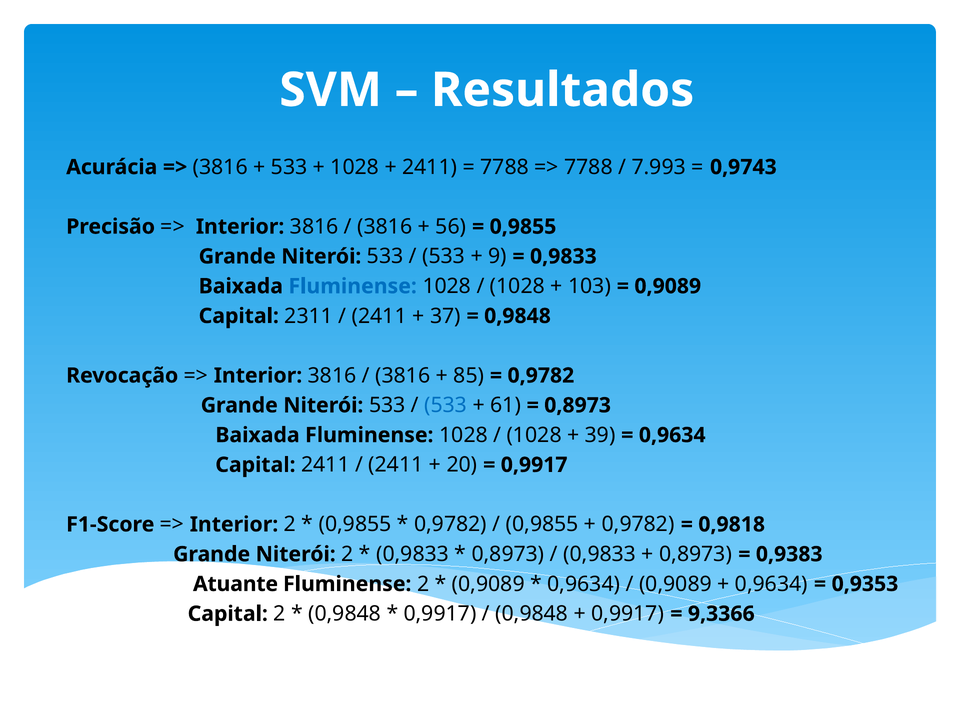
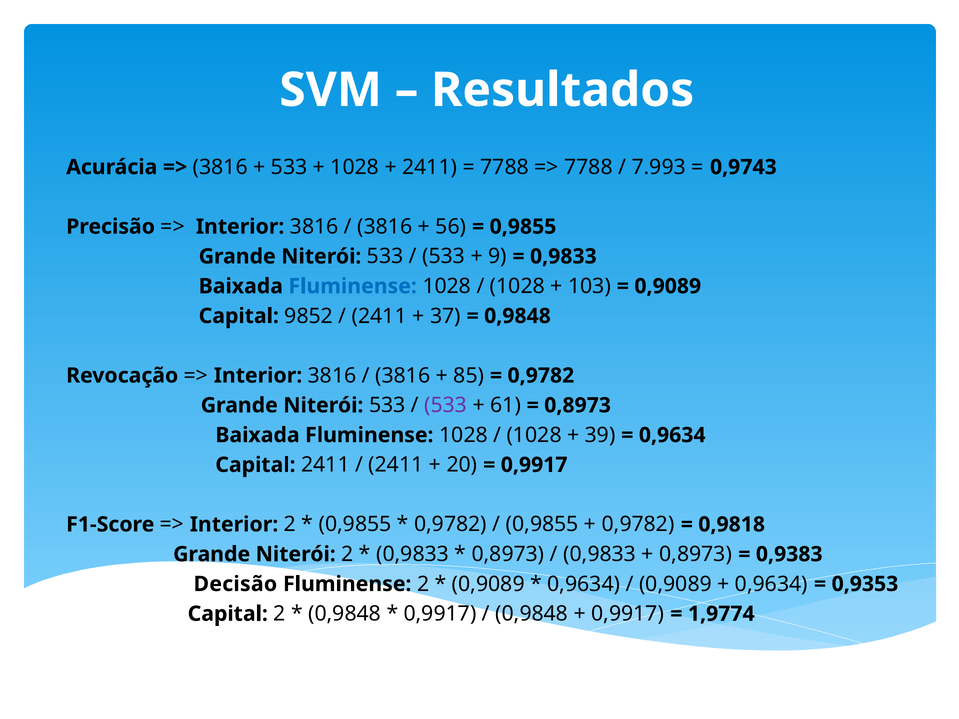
2311: 2311 -> 9852 (309, 316)
533 colour: blue -> purple (446, 405)
Atuante: Atuante -> Decisão (235, 584)
9,3366: 9,3366 -> 1,9774 (721, 614)
